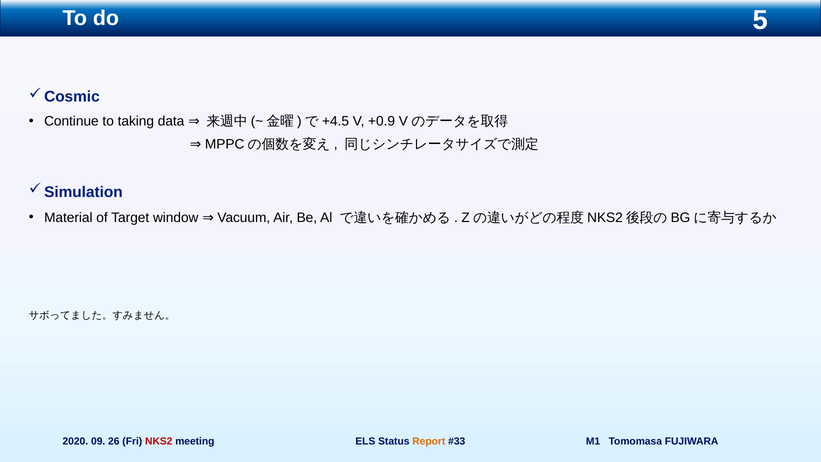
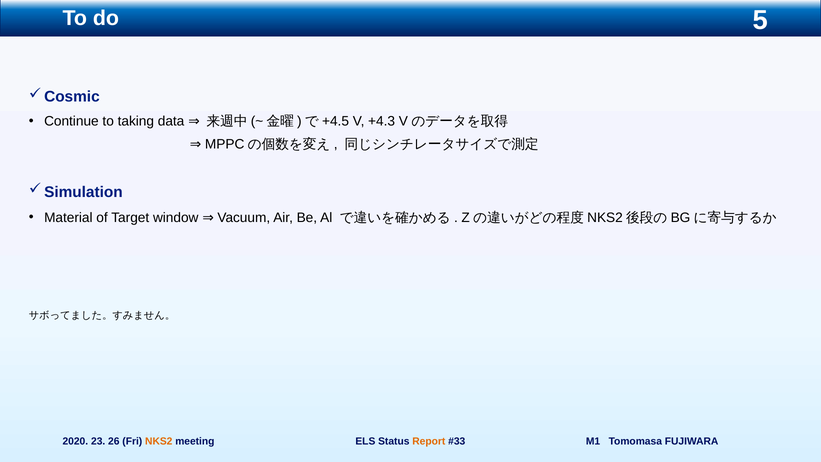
+0.9: +0.9 -> +4.3 (382, 121)
09: 09 -> 23 (98, 441)
NKS2 colour: red -> orange (159, 441)
